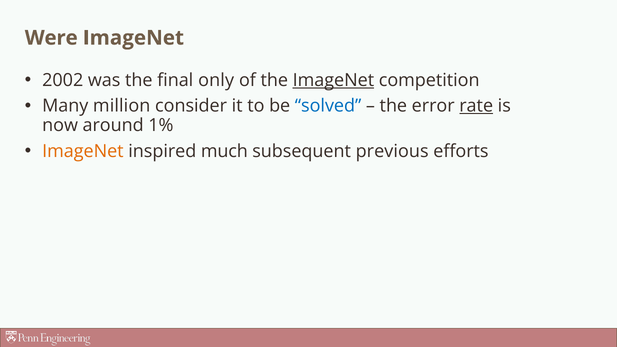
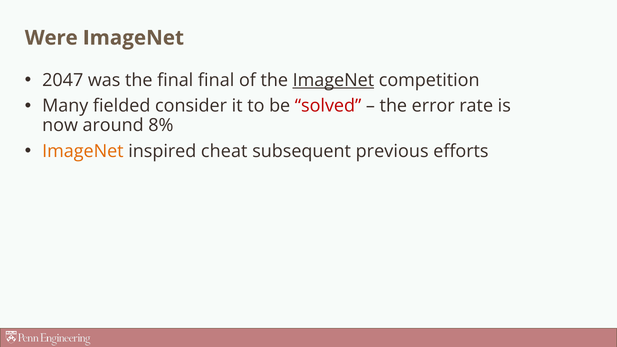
2002: 2002 -> 2047 (63, 80)
final only: only -> final (216, 80)
million: million -> fielded (122, 106)
solved colour: blue -> red (328, 106)
rate underline: present -> none (476, 106)
1%: 1% -> 8% (161, 125)
much: much -> cheat (224, 151)
